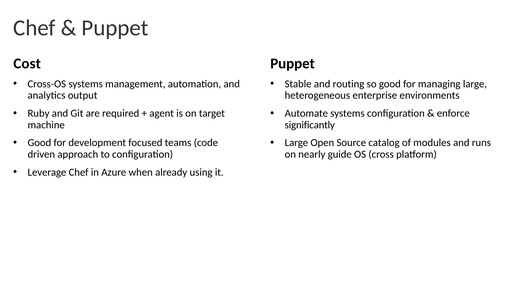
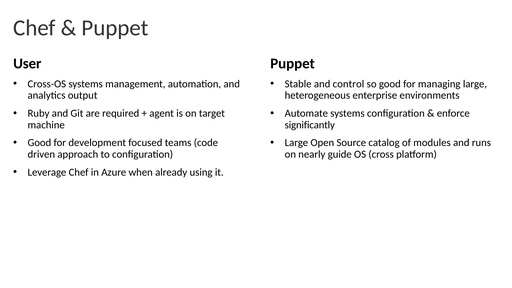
Cost: Cost -> User (27, 64)
routing: routing -> control (348, 84)
